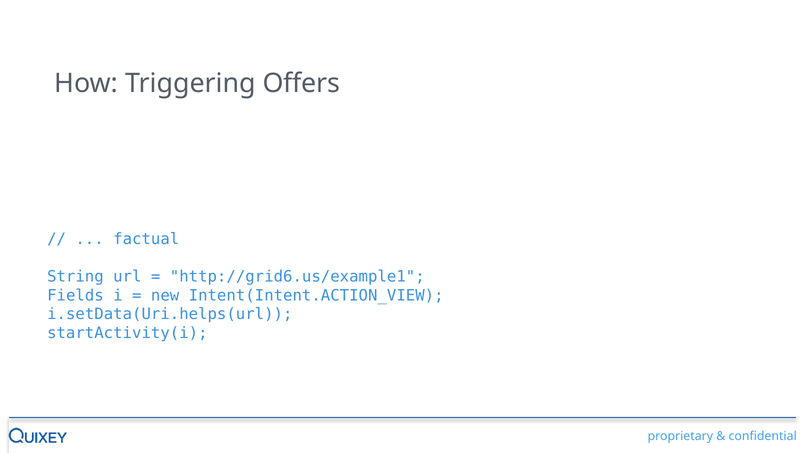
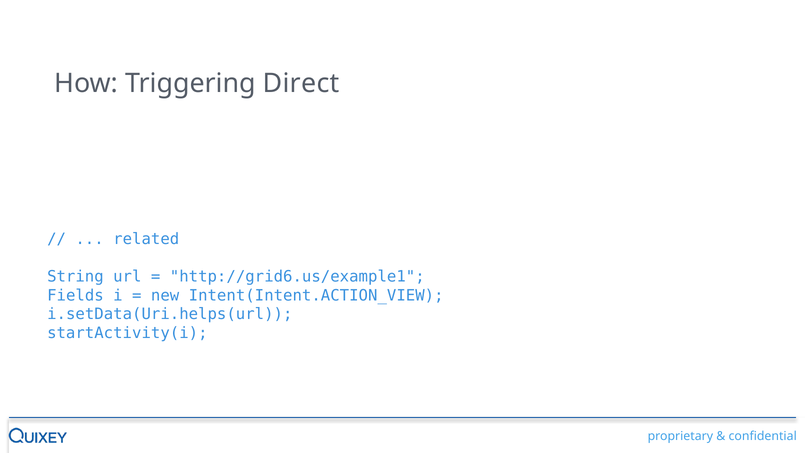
Offers: Offers -> Direct (301, 83)
factual: factual -> related (146, 239)
